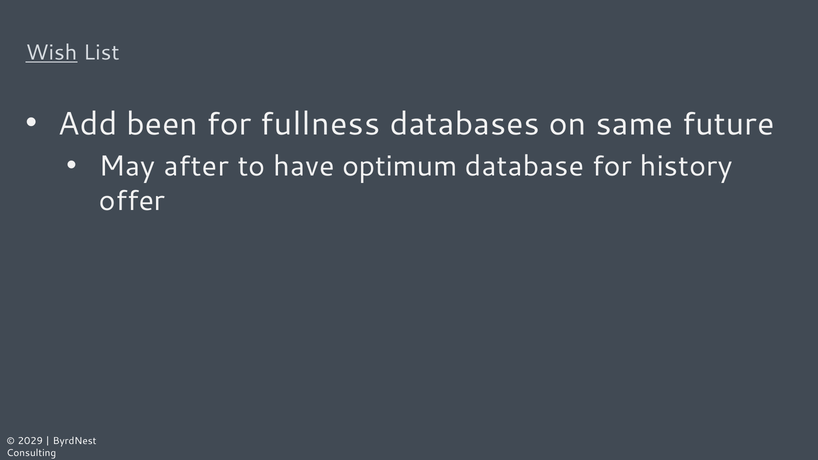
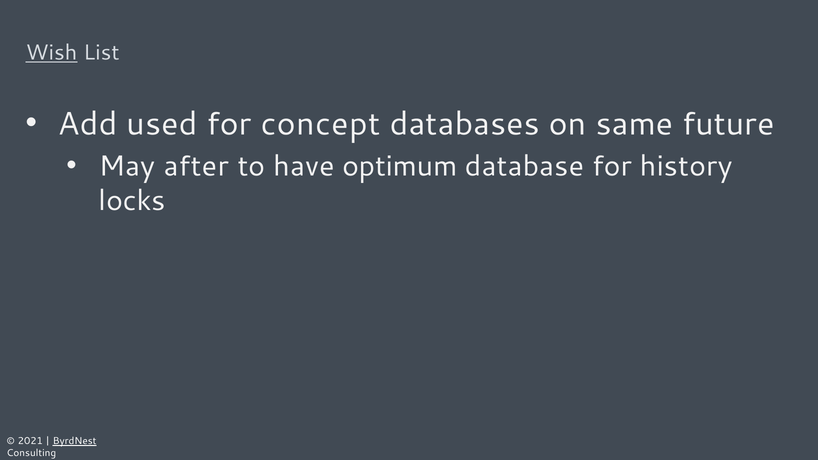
been: been -> used (162, 124)
fullness: fullness -> concept (320, 124)
offer: offer -> locks (132, 201)
2029: 2029 -> 2021 (30, 441)
ByrdNest underline: none -> present (75, 441)
